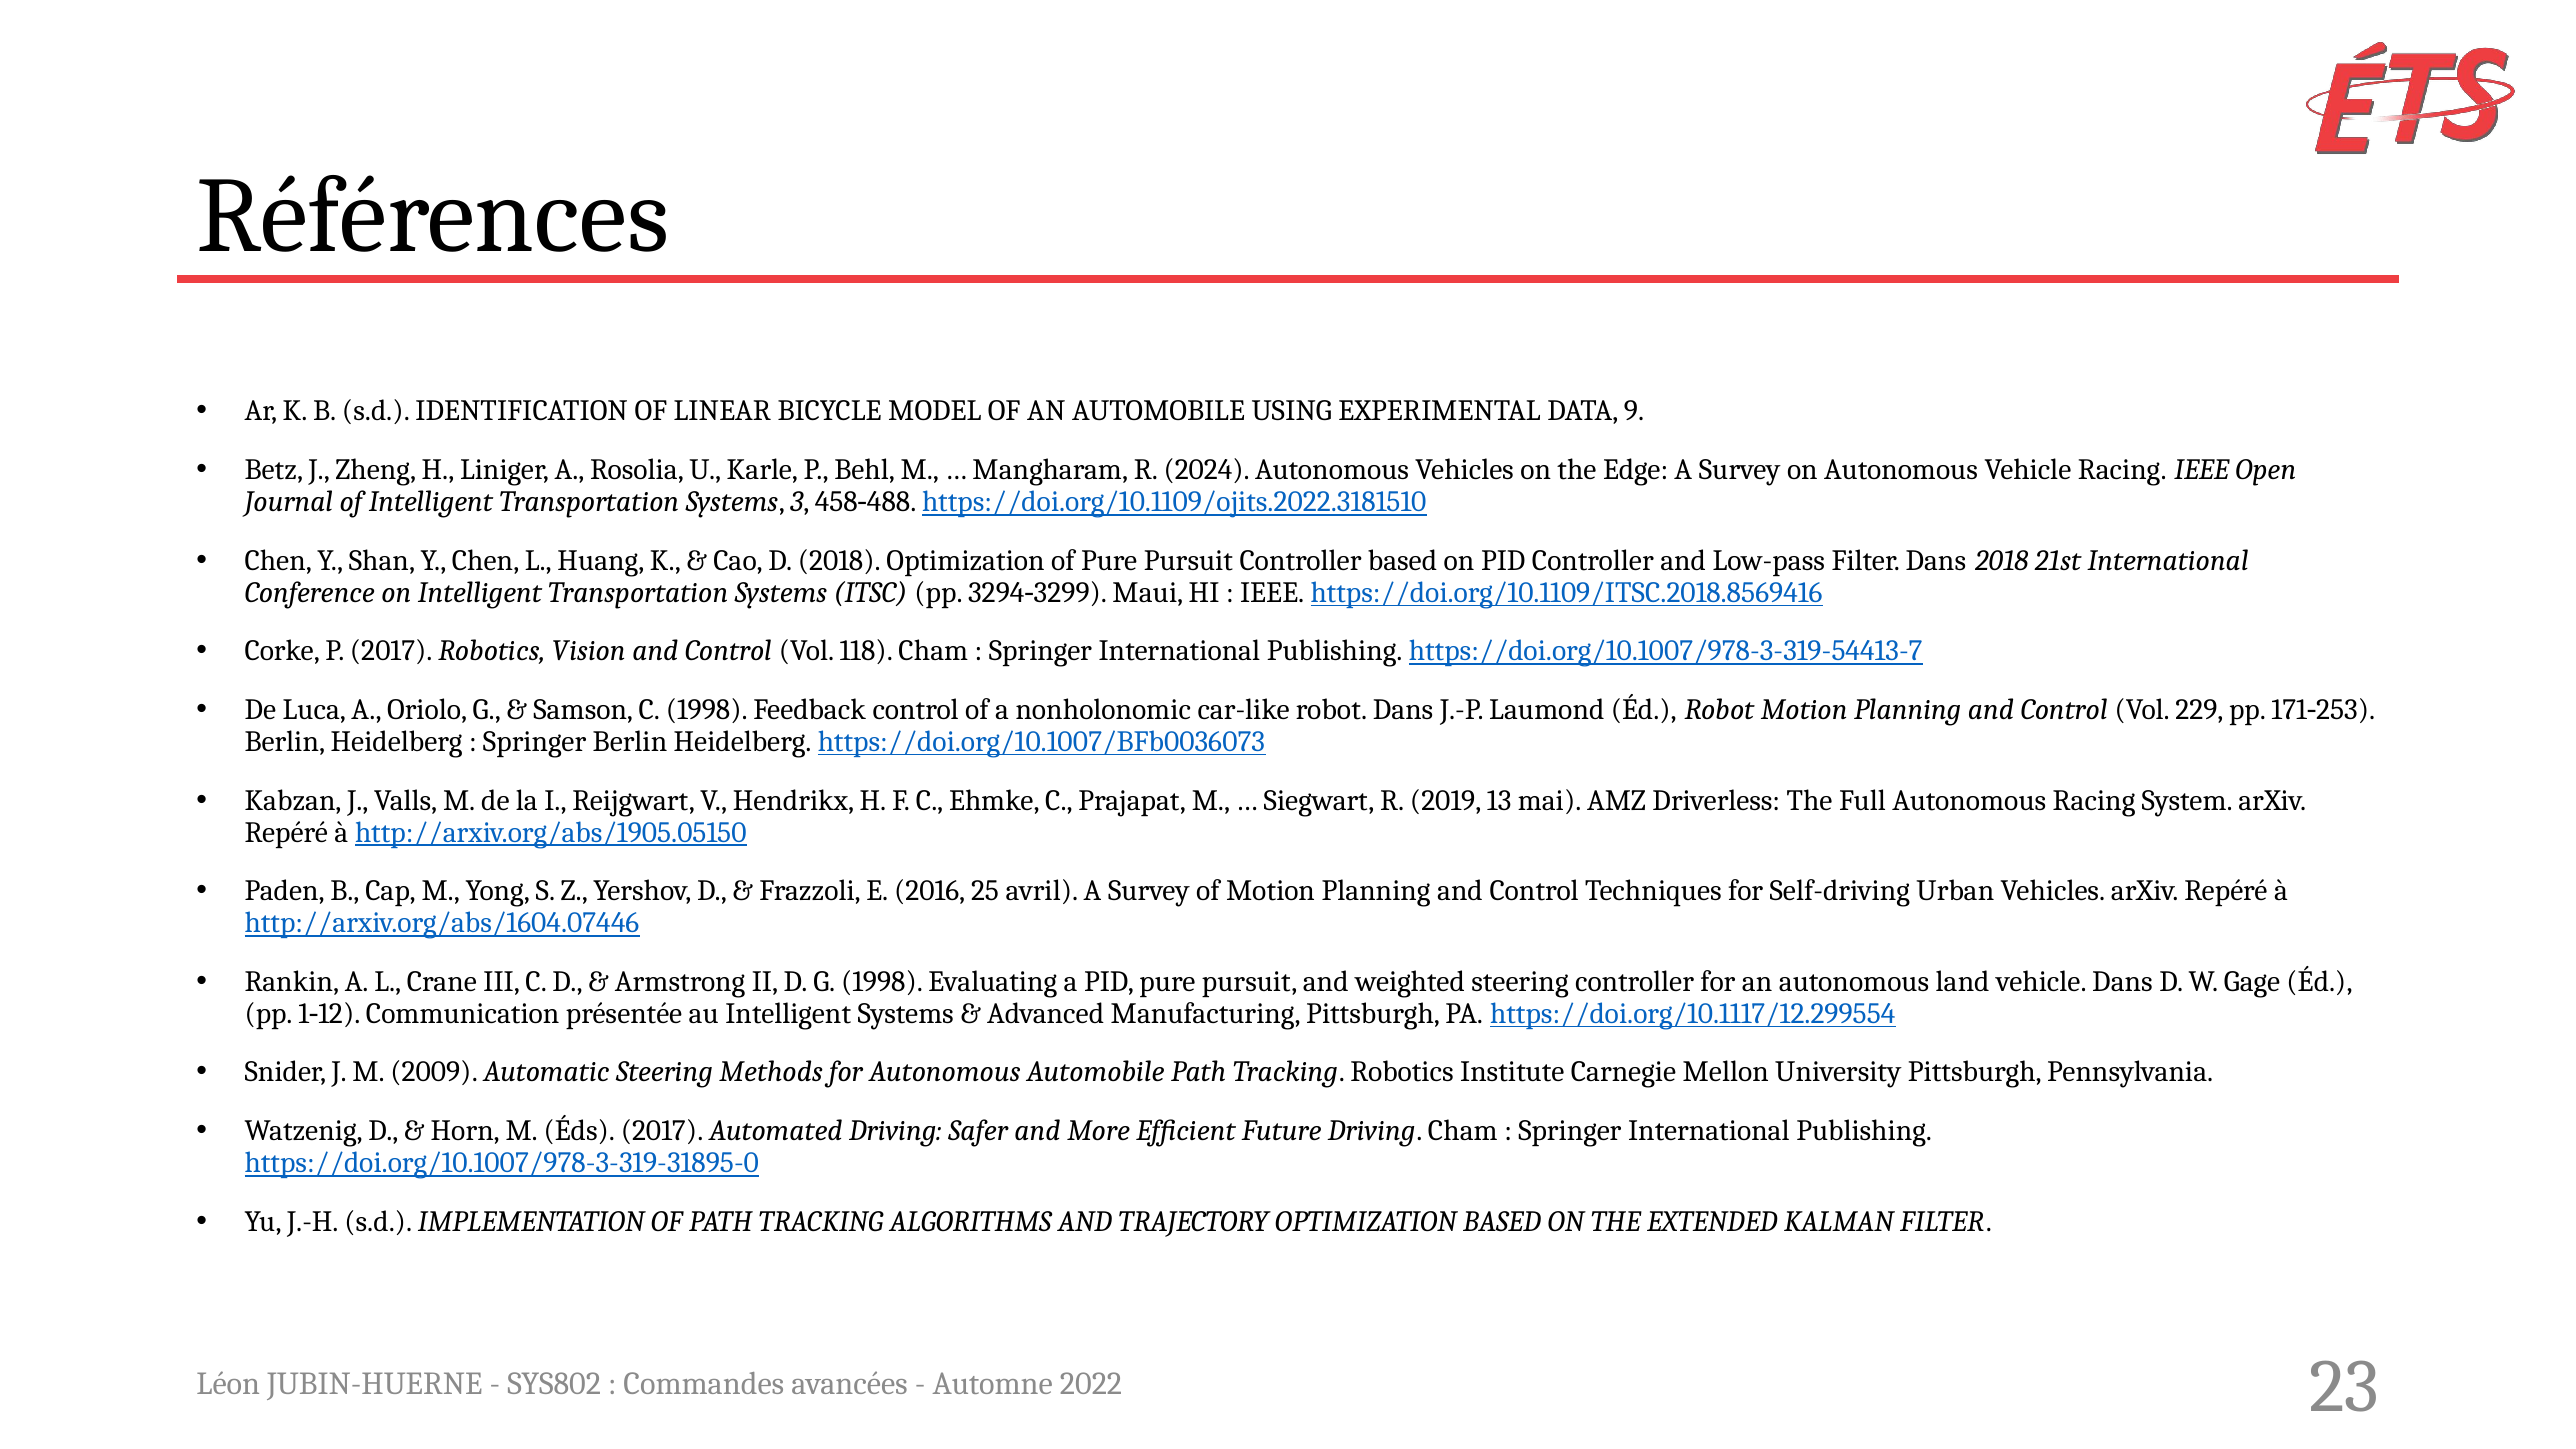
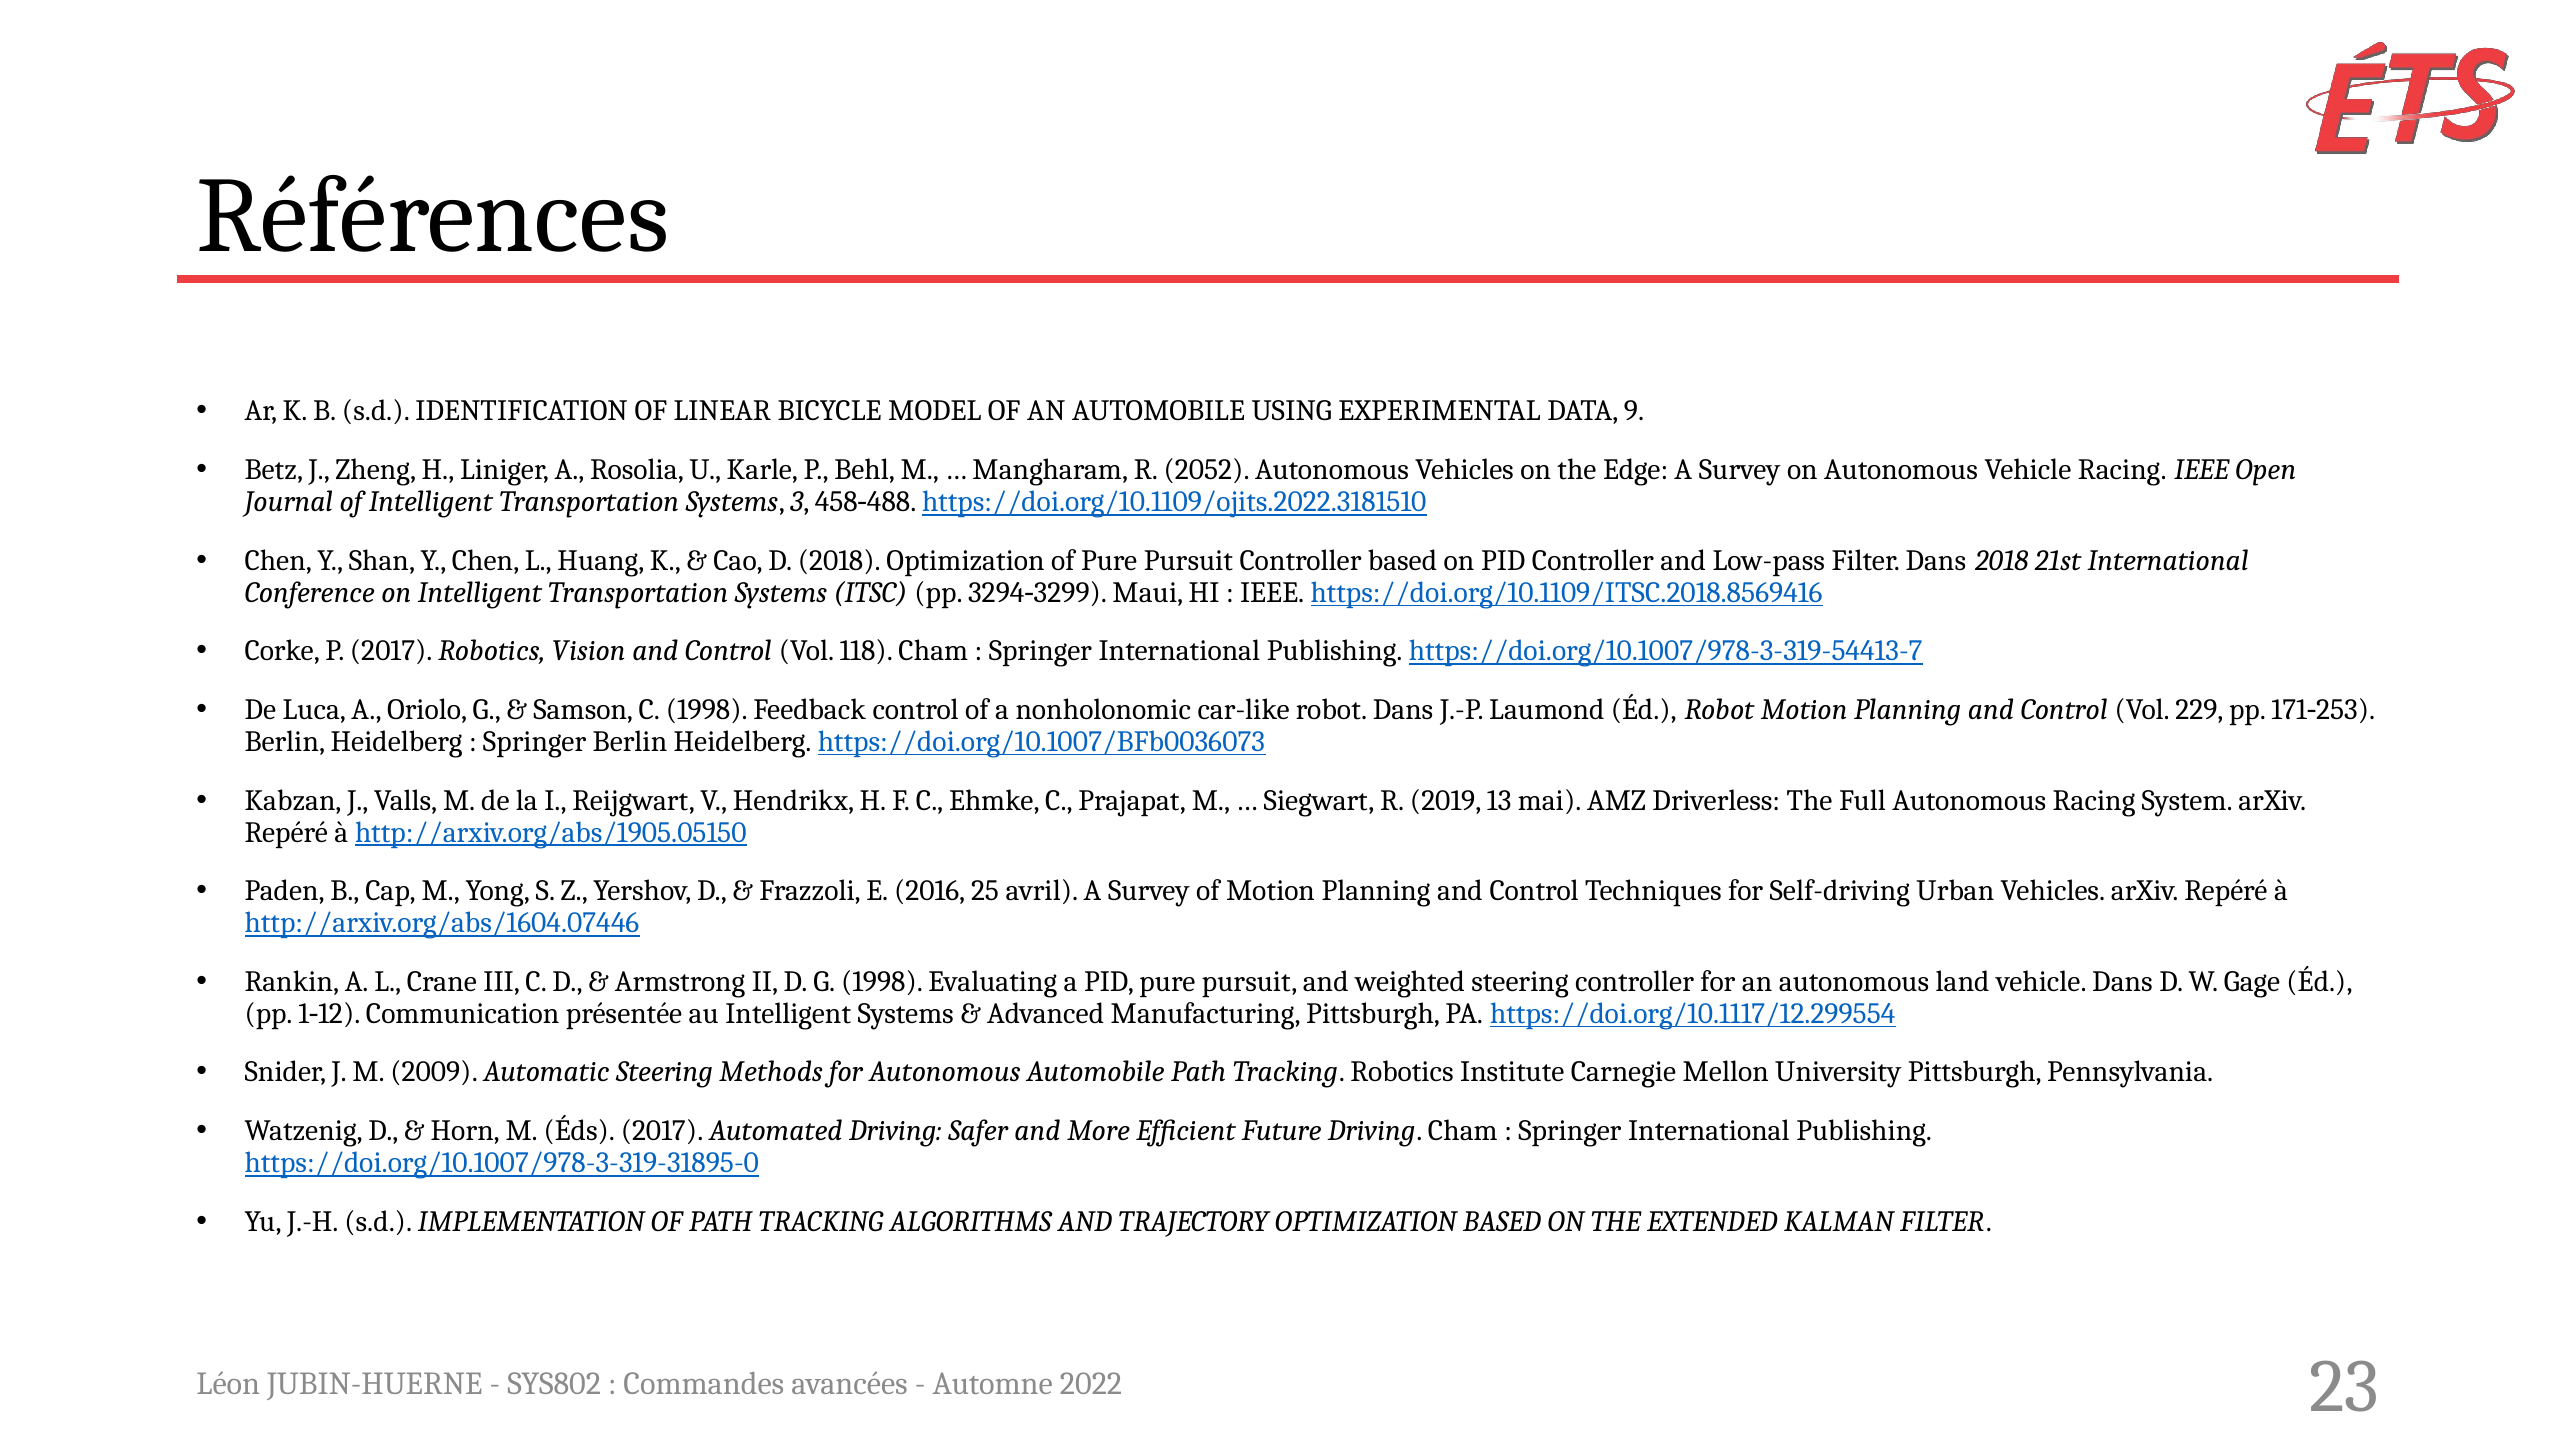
2024: 2024 -> 2052 (1207, 470)
